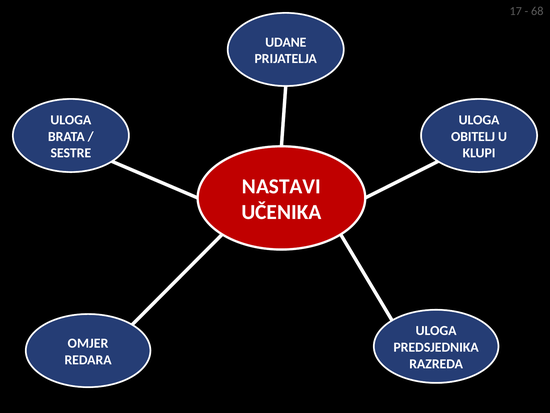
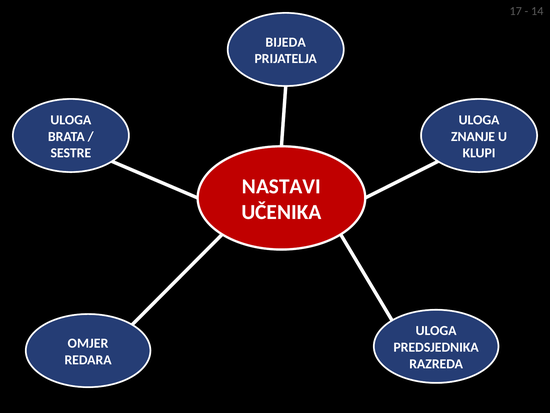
68: 68 -> 14 (537, 11)
UDANE: UDANE -> BIJEDA (286, 42)
OBITELJ: OBITELJ -> ZNANJE (473, 136)
